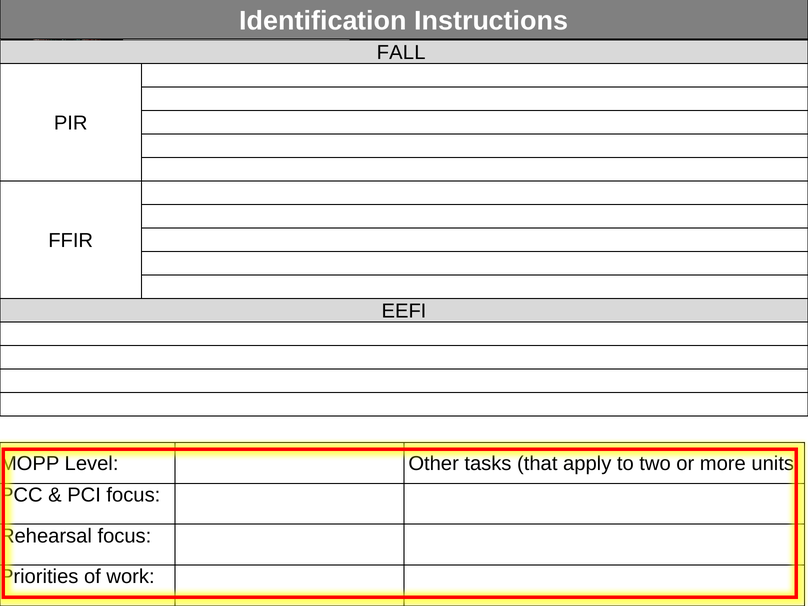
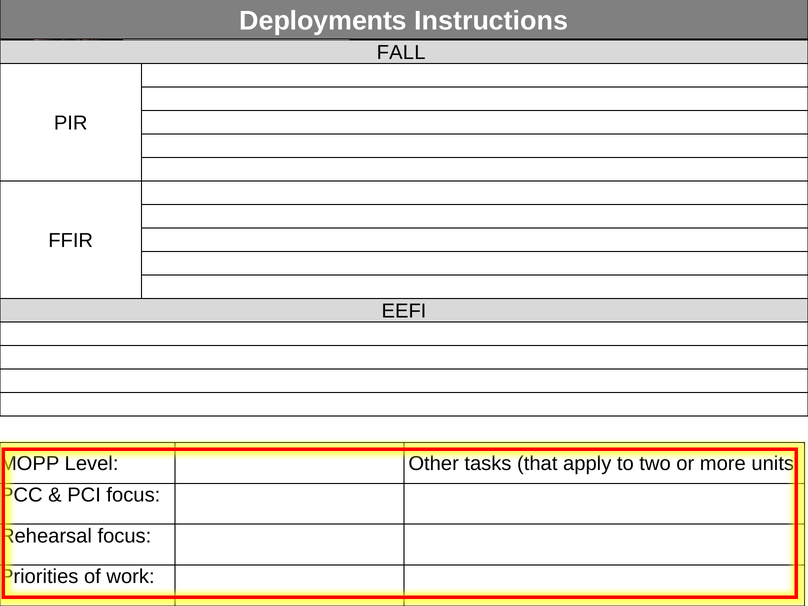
Identification: Identification -> Deployments (323, 21)
